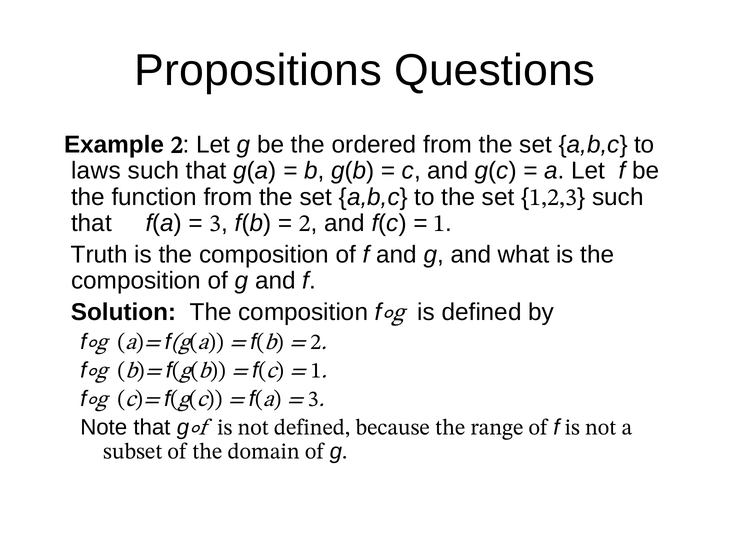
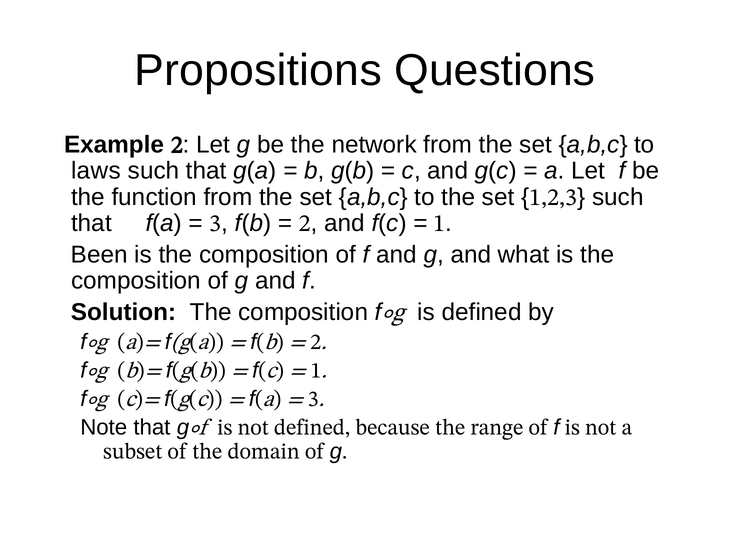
ordered: ordered -> network (374, 144)
Truth: Truth -> Been (99, 254)
